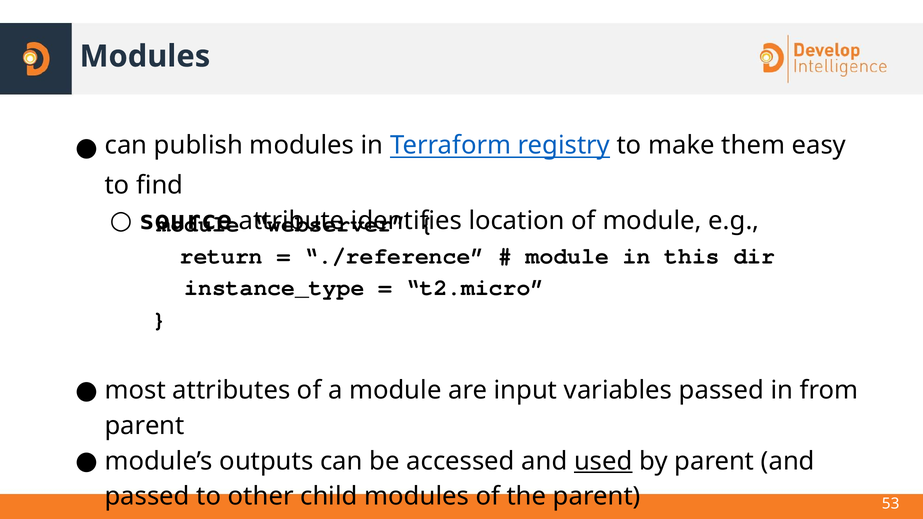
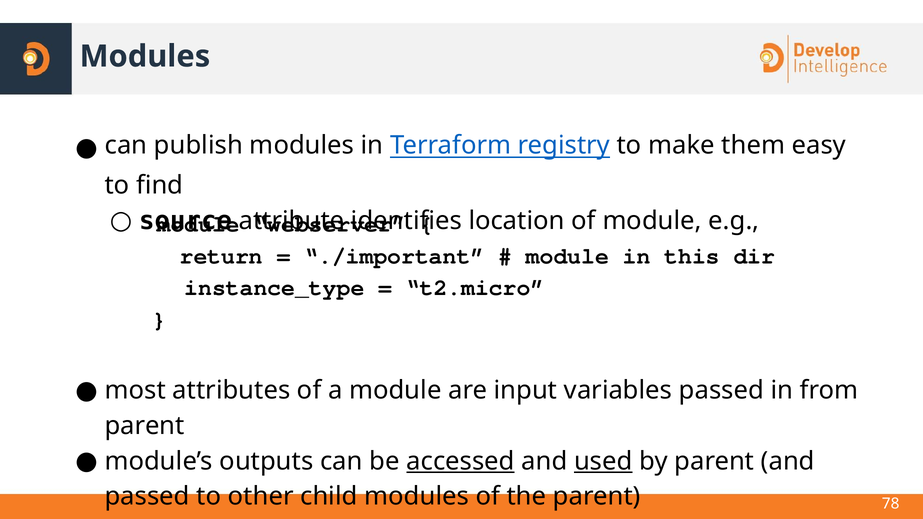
./reference: ./reference -> ./important (394, 256)
accessed underline: none -> present (461, 461)
53: 53 -> 78 (891, 504)
